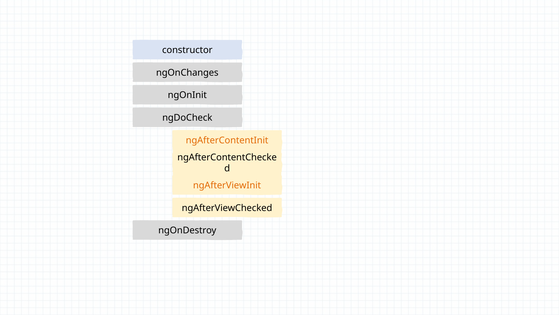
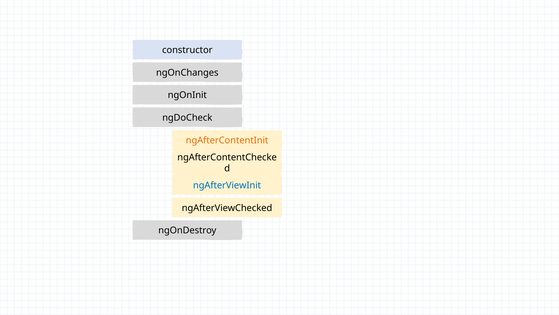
ngAfterViewInit colour: orange -> blue (227, 185)
